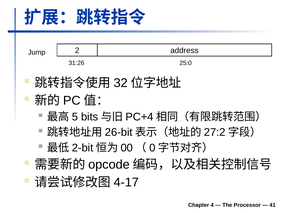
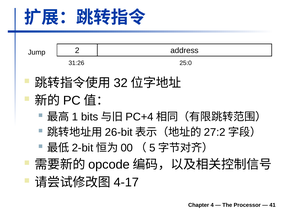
5: 5 -> 1 (75, 117)
0: 0 -> 5 (152, 148)
